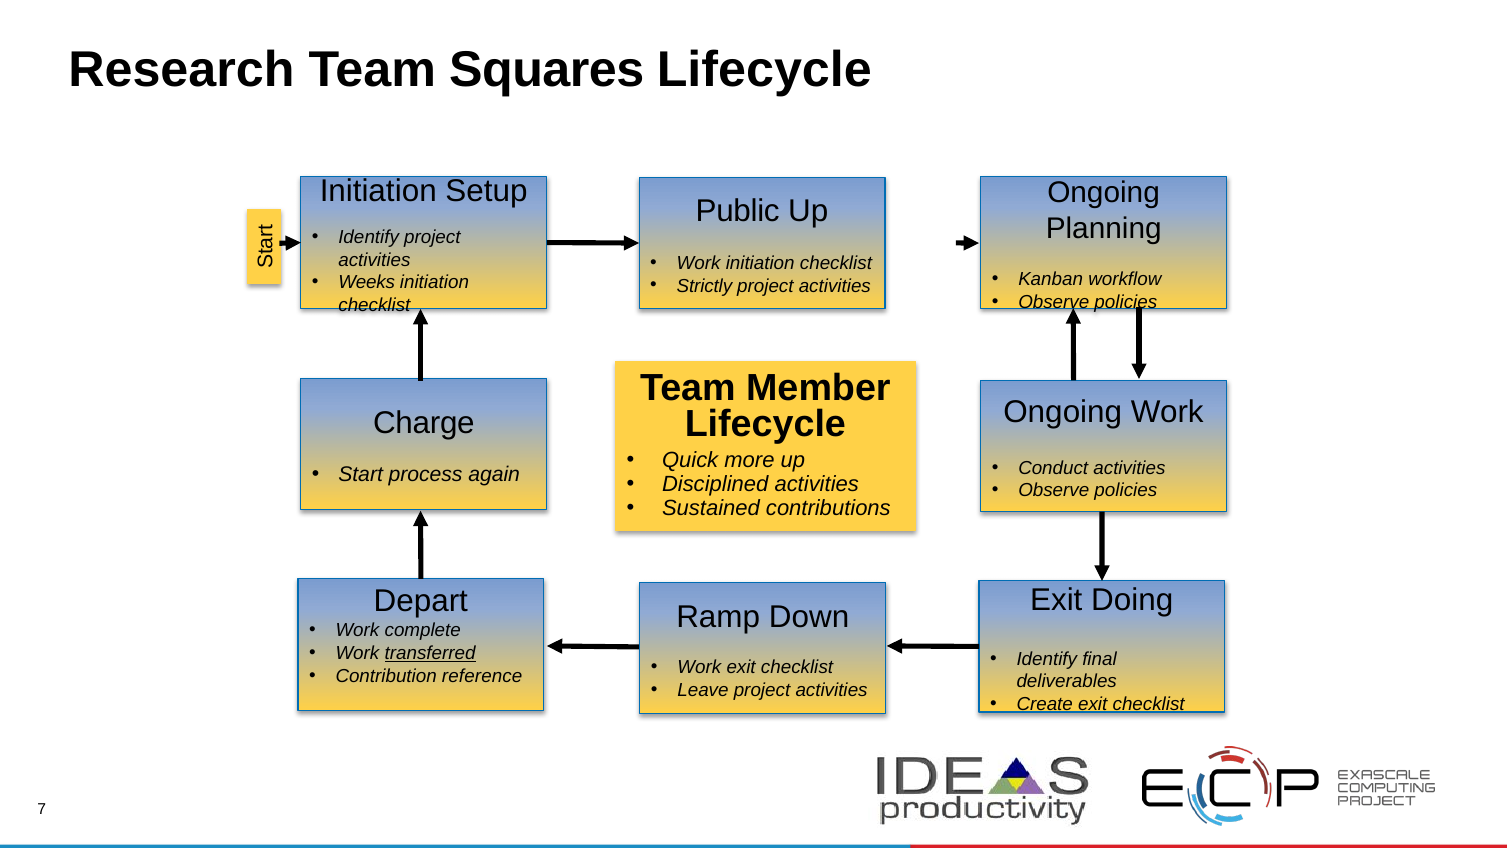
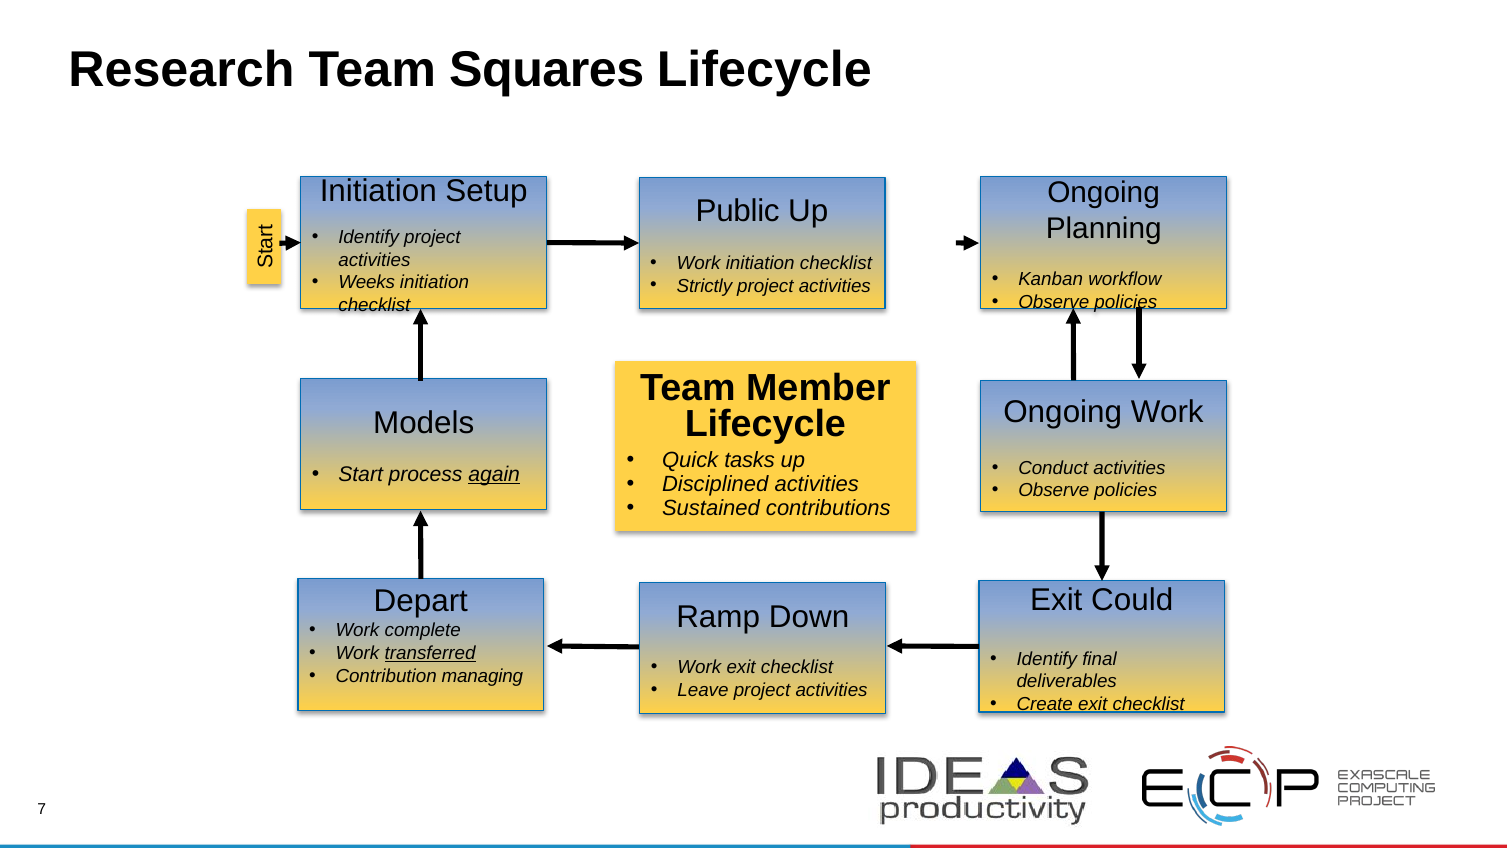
Charge: Charge -> Models (424, 423)
more: more -> tasks (750, 460)
again underline: none -> present (494, 475)
Doing: Doing -> Could (1132, 600)
reference: reference -> managing (482, 676)
